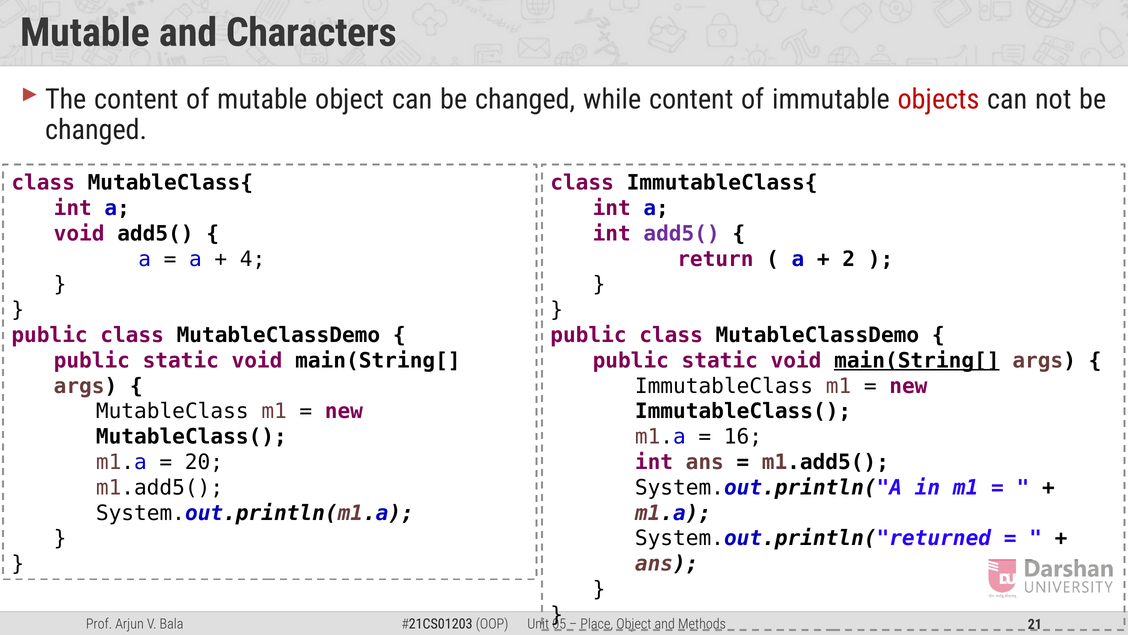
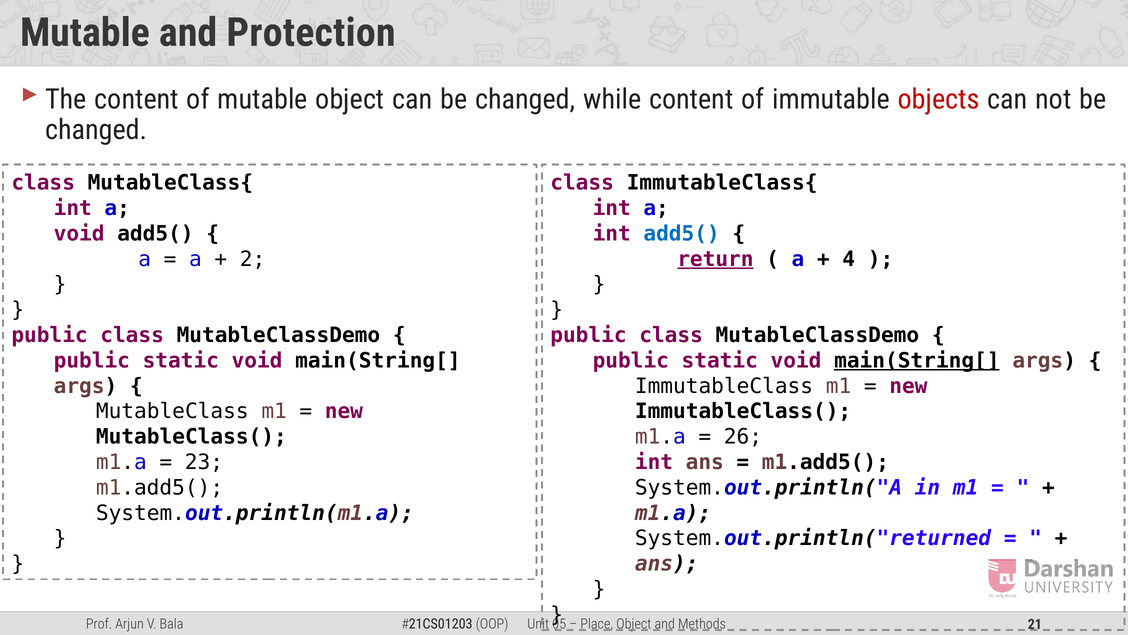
Characters: Characters -> Protection (311, 33)
add5( colour: purple -> blue (682, 233)
4: 4 -> 2 (253, 259)
return underline: none -> present (715, 259)
2: 2 -> 4 (849, 259)
16: 16 -> 26 (743, 436)
20: 20 -> 23 (204, 462)
